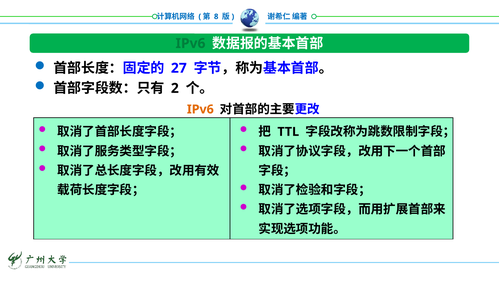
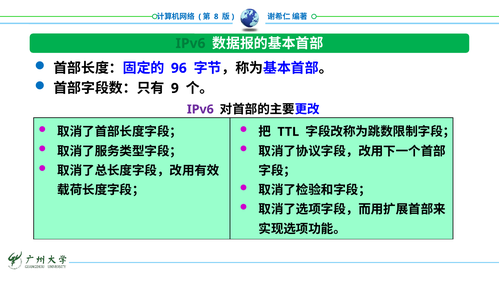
27: 27 -> 96 (179, 68)
2: 2 -> 9 (175, 88)
IPv6 colour: orange -> purple (200, 109)
